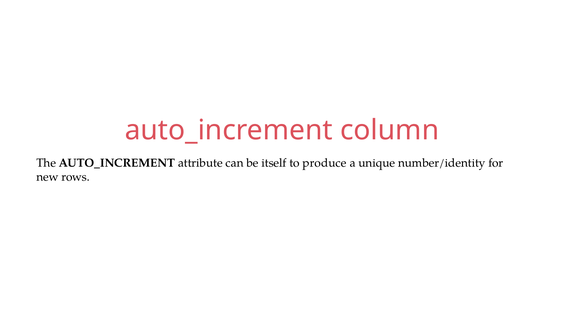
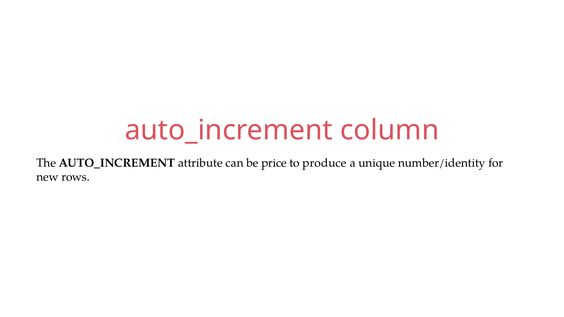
itself: itself -> price (274, 163)
